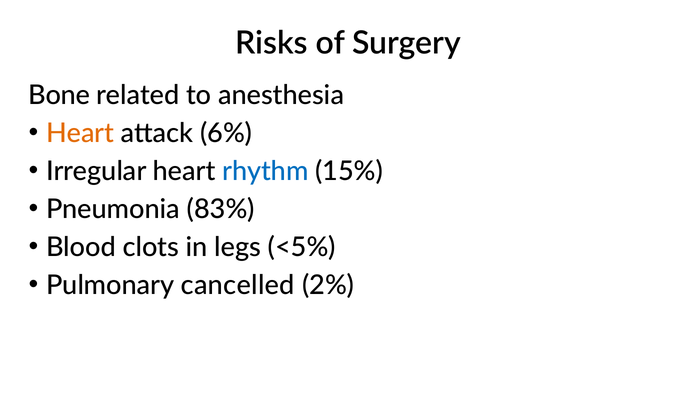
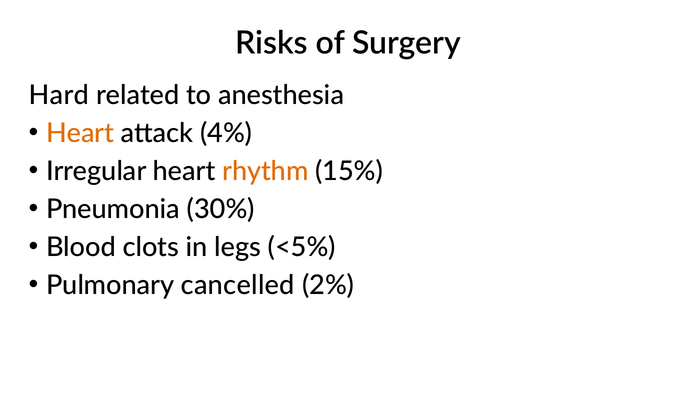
Bone: Bone -> Hard (59, 95)
6%: 6% -> 4% (226, 133)
rhythm colour: blue -> orange (265, 171)
83%: 83% -> 30% (221, 209)
